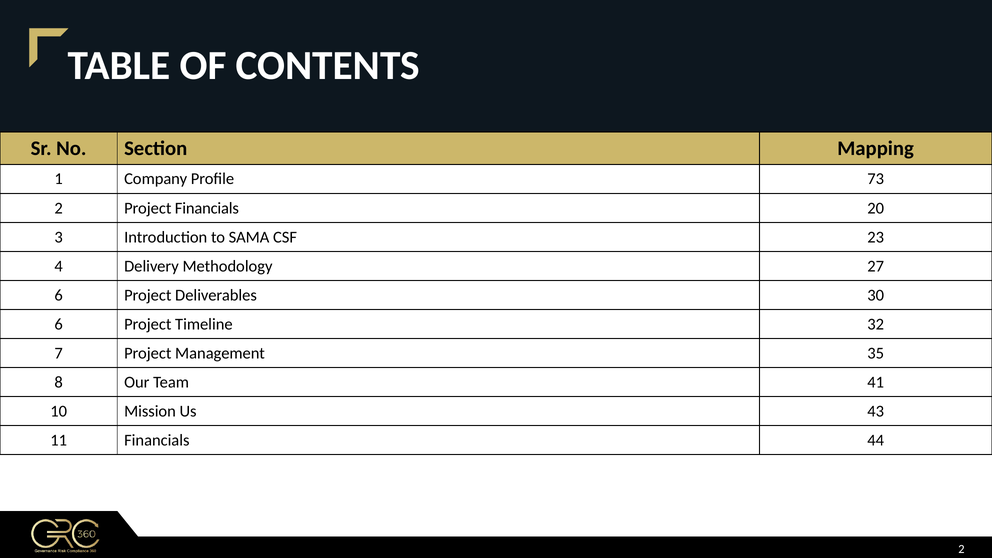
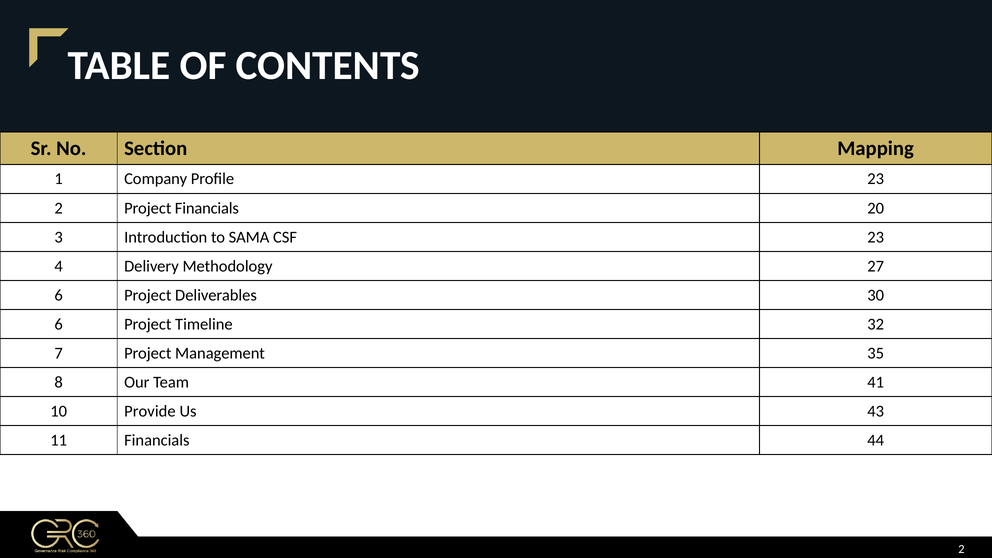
Profile 73: 73 -> 23 (876, 179)
Mission: Mission -> Provide (150, 411)
